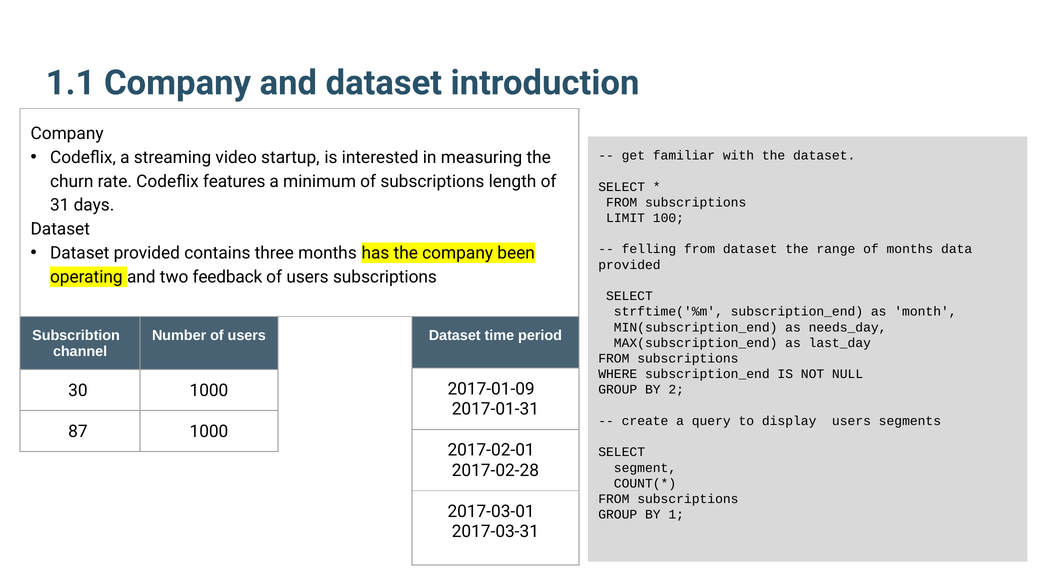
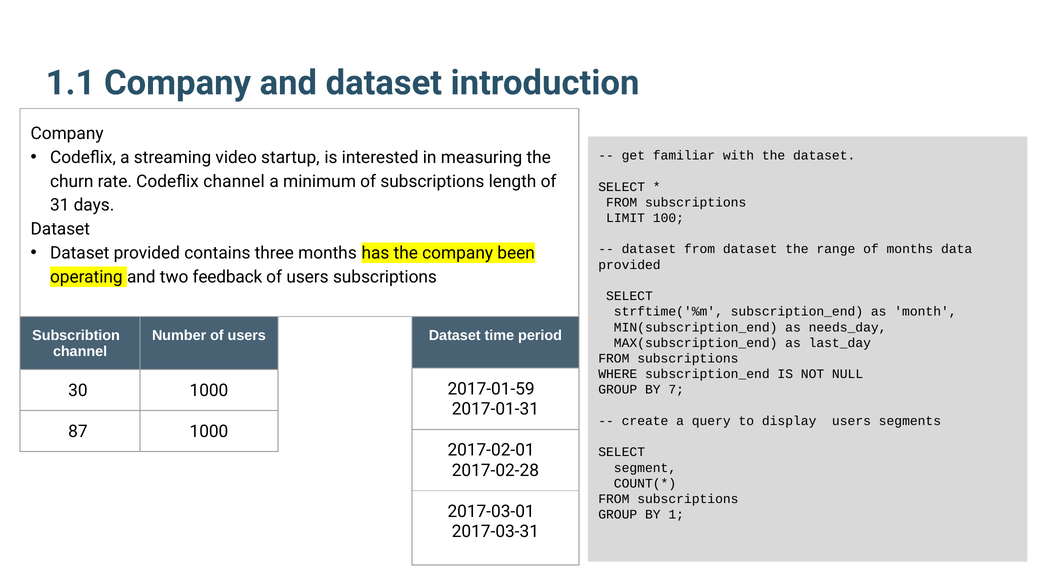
Codeflix features: features -> channel (234, 181)
felling: felling -> dataset (649, 249)
2017-01-09: 2017-01-09 -> 2017-01-59 (491, 389)
2: 2 -> 7 (676, 390)
